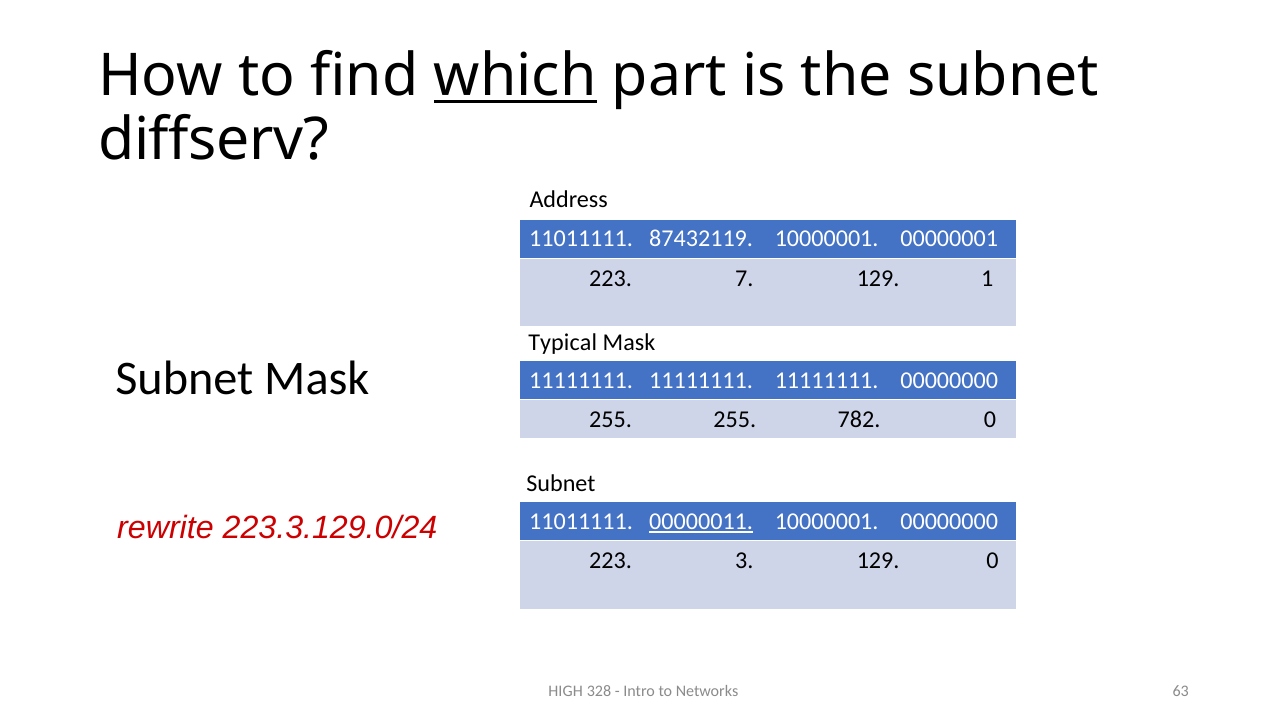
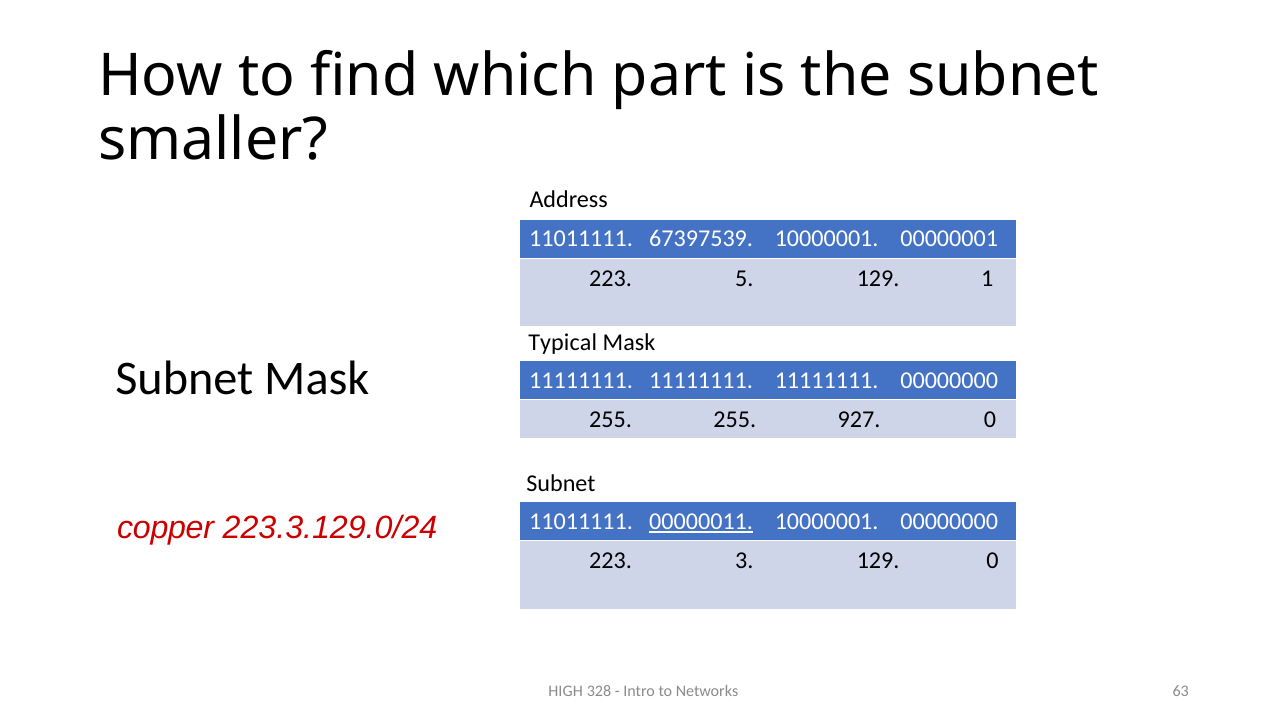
which underline: present -> none (515, 76)
diffserv: diffserv -> smaller (213, 140)
87432119: 87432119 -> 67397539 (701, 239)
7: 7 -> 5 (744, 278)
782: 782 -> 927 (859, 419)
rewrite: rewrite -> copper (166, 528)
